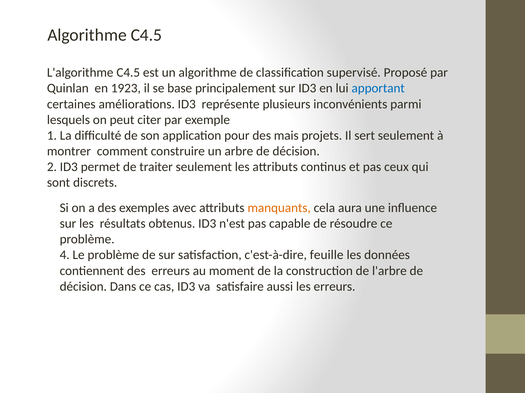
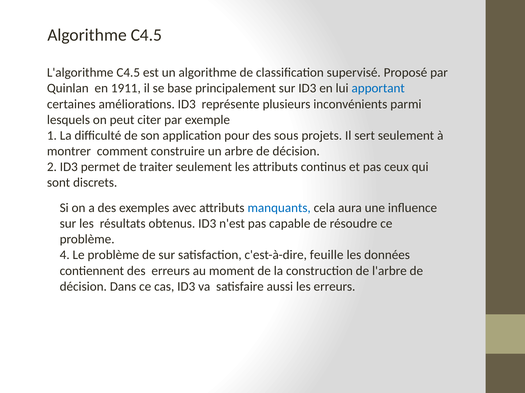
1923: 1923 -> 1911 (126, 88)
mais: mais -> sous (286, 136)
manquants colour: orange -> blue (279, 208)
